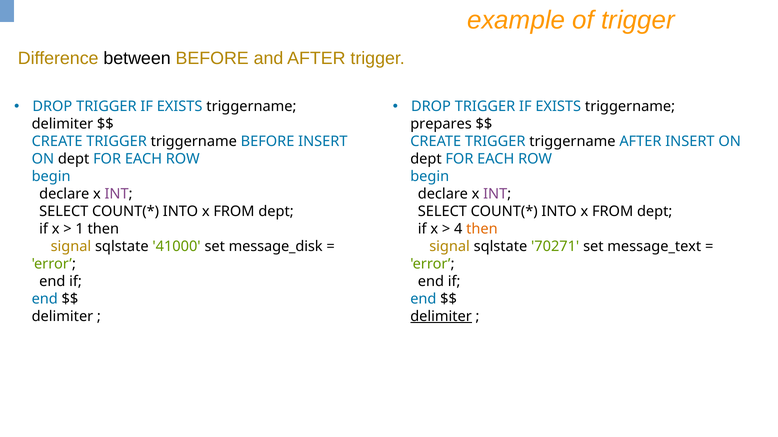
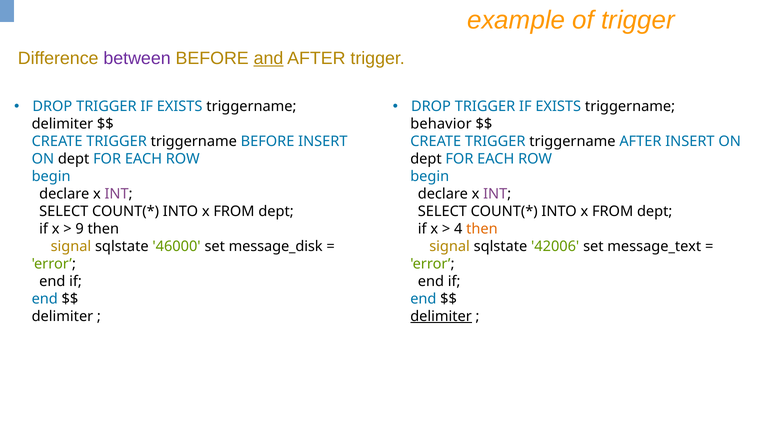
between colour: black -> purple (137, 58)
and underline: none -> present (268, 58)
prepares: prepares -> behavior (441, 124)
1: 1 -> 9 (80, 229)
41000: 41000 -> 46000 (177, 247)
70271: 70271 -> 42006 (555, 247)
